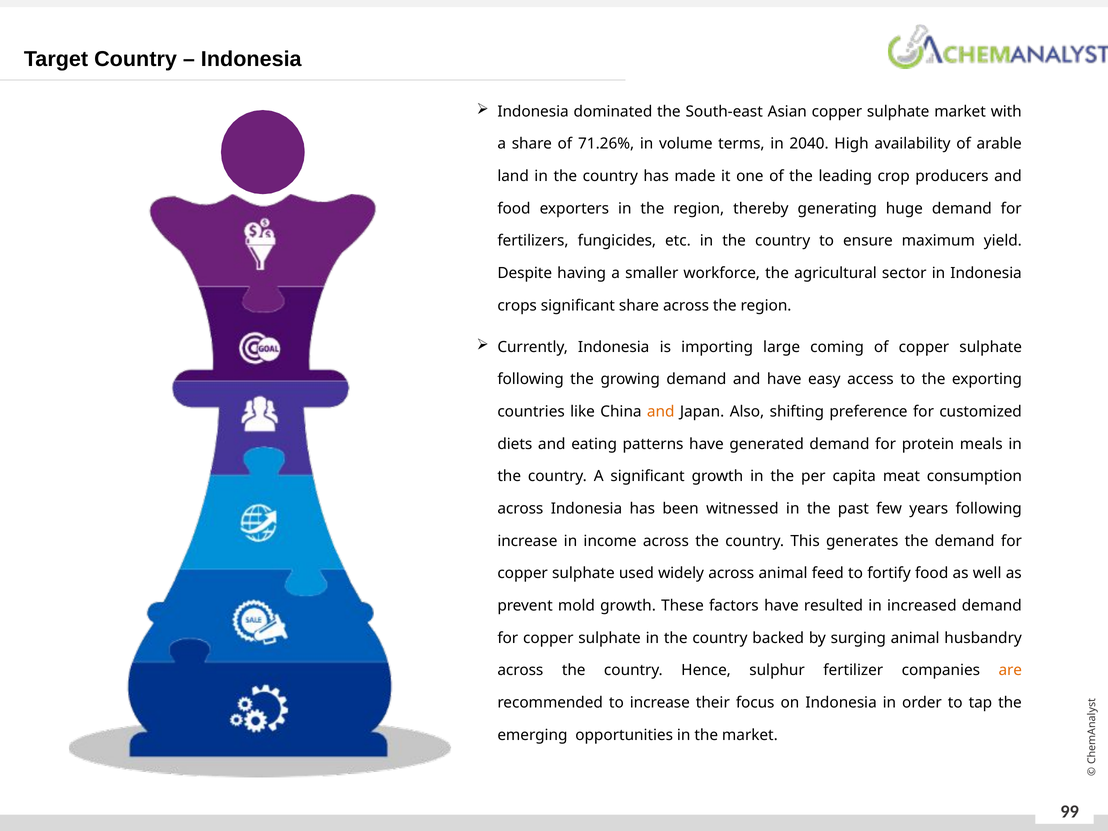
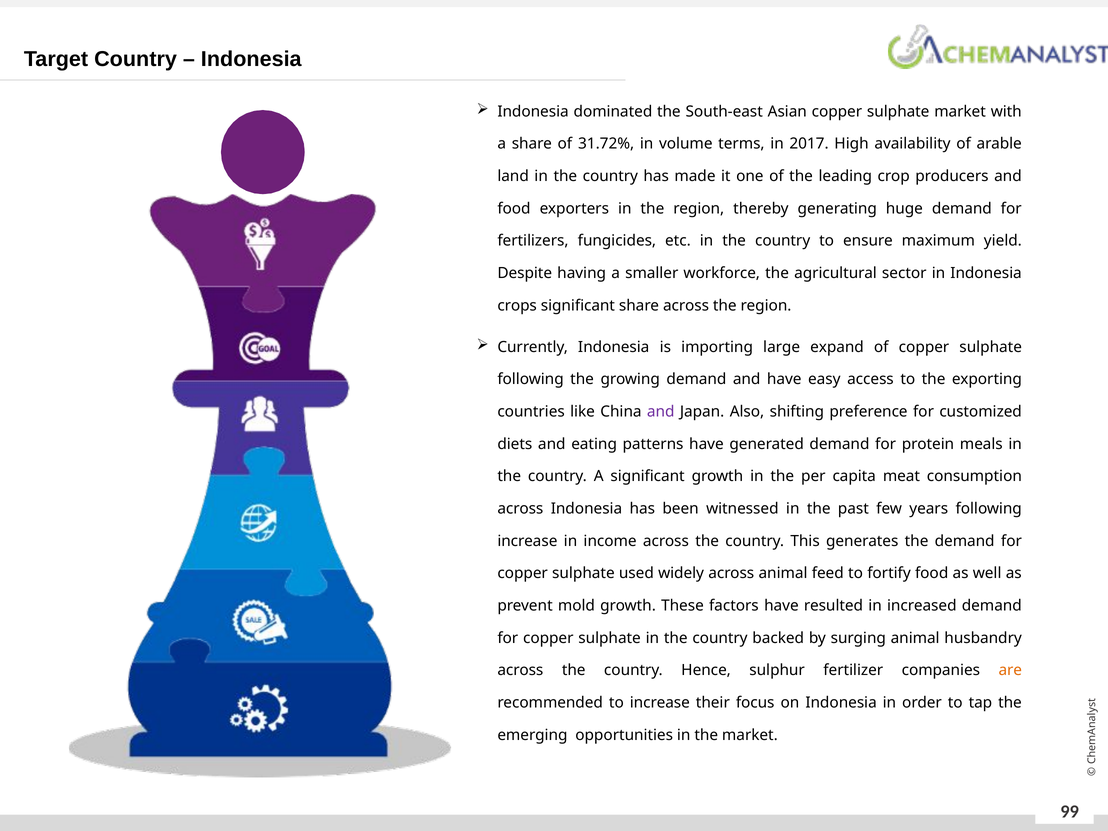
71.26%: 71.26% -> 31.72% (606, 144)
2040: 2040 -> 2017 (809, 144)
coming: coming -> expand (837, 347)
and colour: orange -> purple (661, 412)
